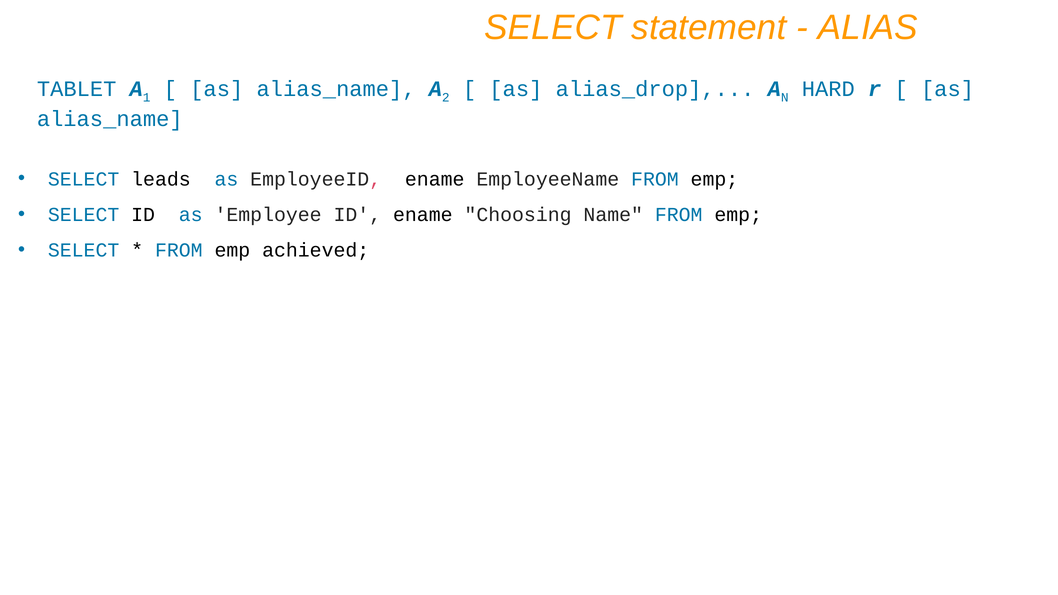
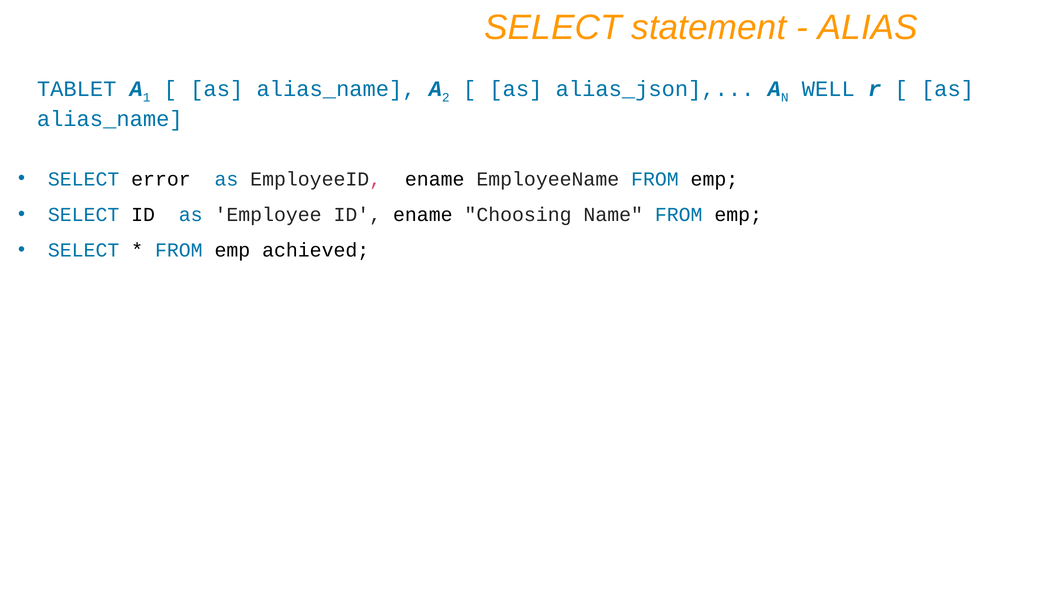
alias_drop: alias_drop -> alias_json (655, 89)
HARD: HARD -> WELL (828, 89)
leads: leads -> error (161, 179)
